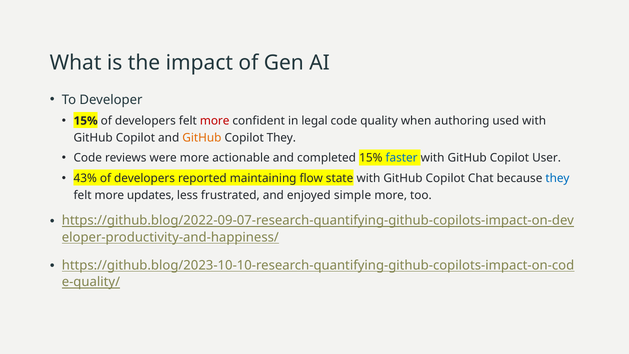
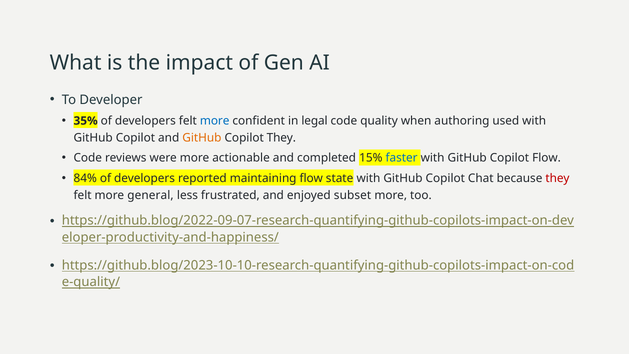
15%: 15% -> 35% (86, 121)
more colour: red -> blue (215, 121)
Copilot User: User -> Flow (547, 158)
43%: 43% -> 84% (85, 178)
they colour: blue -> red (557, 178)
updates: updates -> general (150, 195)
simple: simple -> subset (353, 195)
